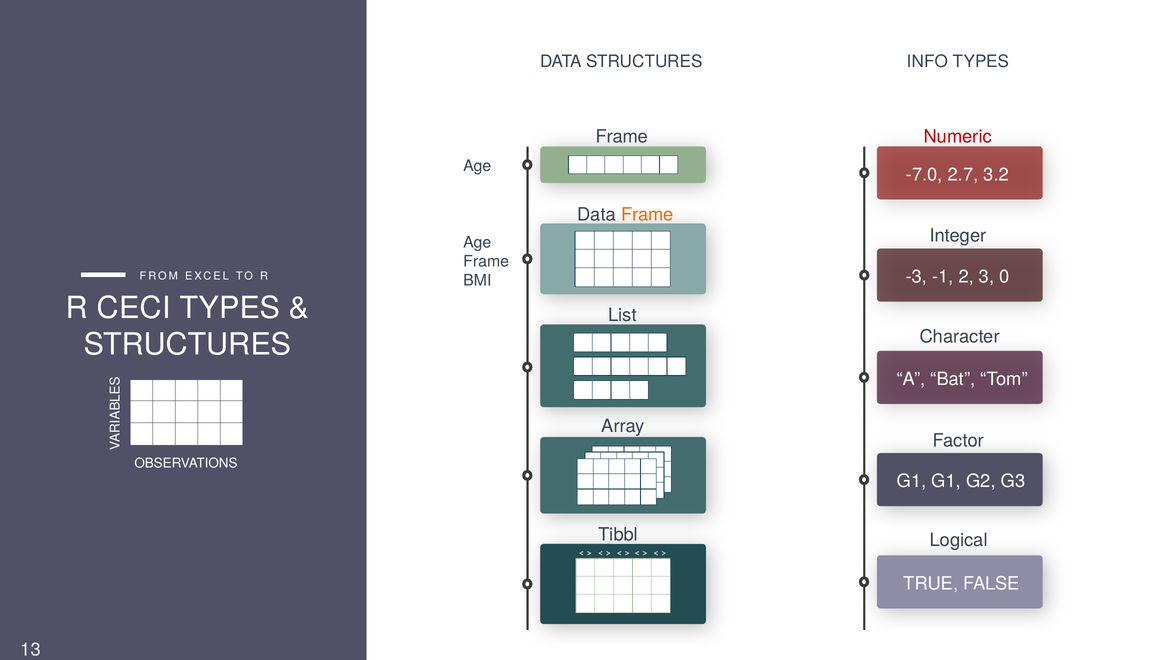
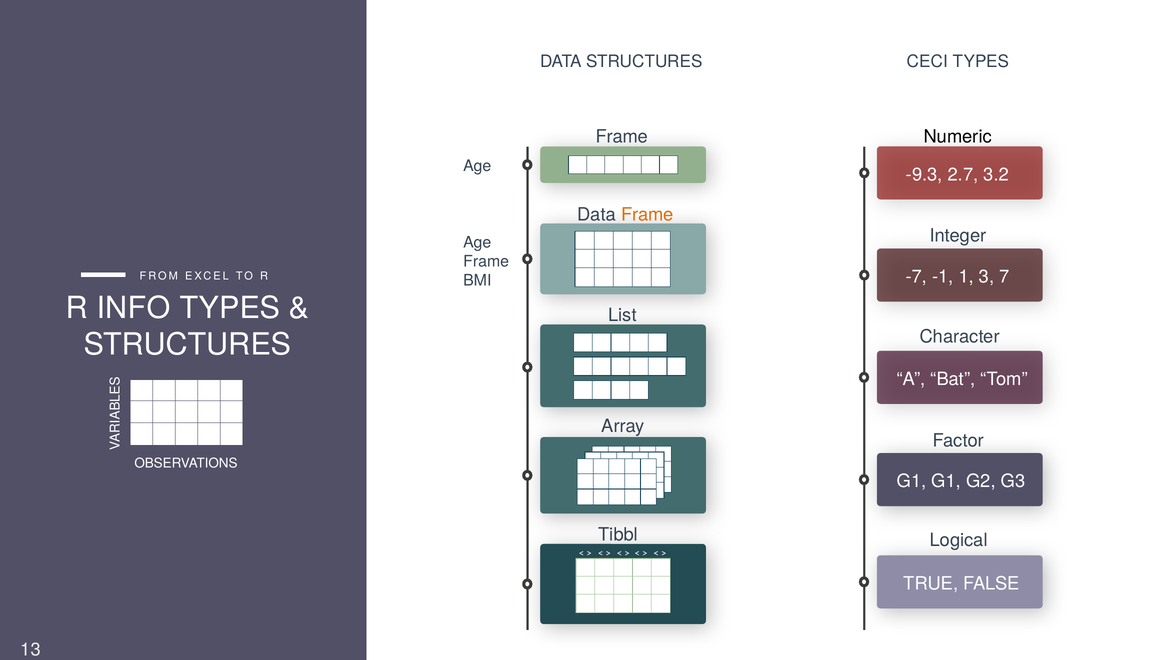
INFO: INFO -> CECI (927, 62)
Numeric colour: red -> black (958, 137)
-7.0: -7.0 -> -9.3 (924, 175)
-3: -3 -> -7 (916, 277)
2: 2 -> 1 (966, 277)
0: 0 -> 7 (1004, 277)
CECI: CECI -> INFO (134, 308)
